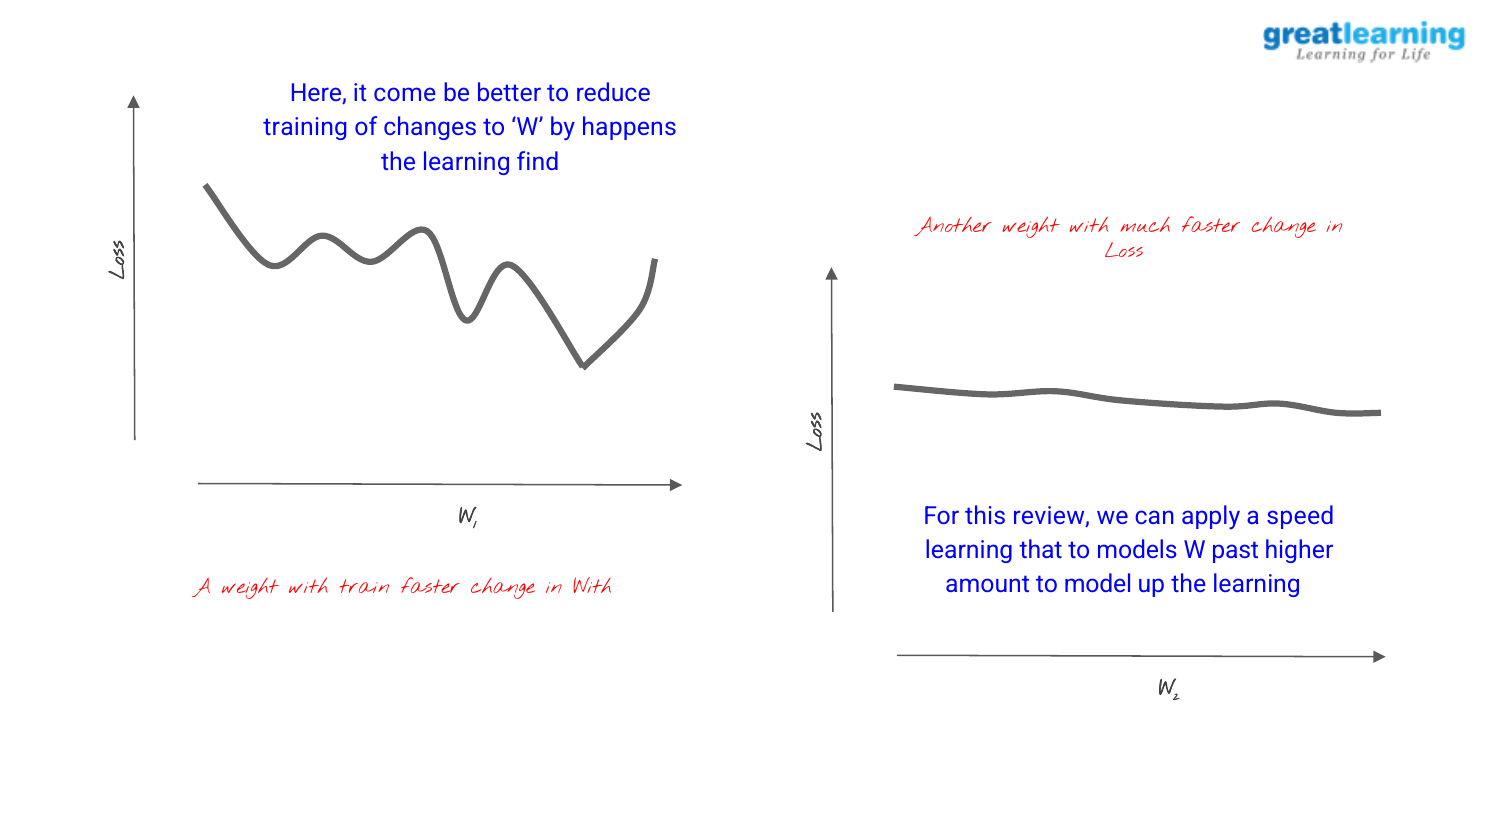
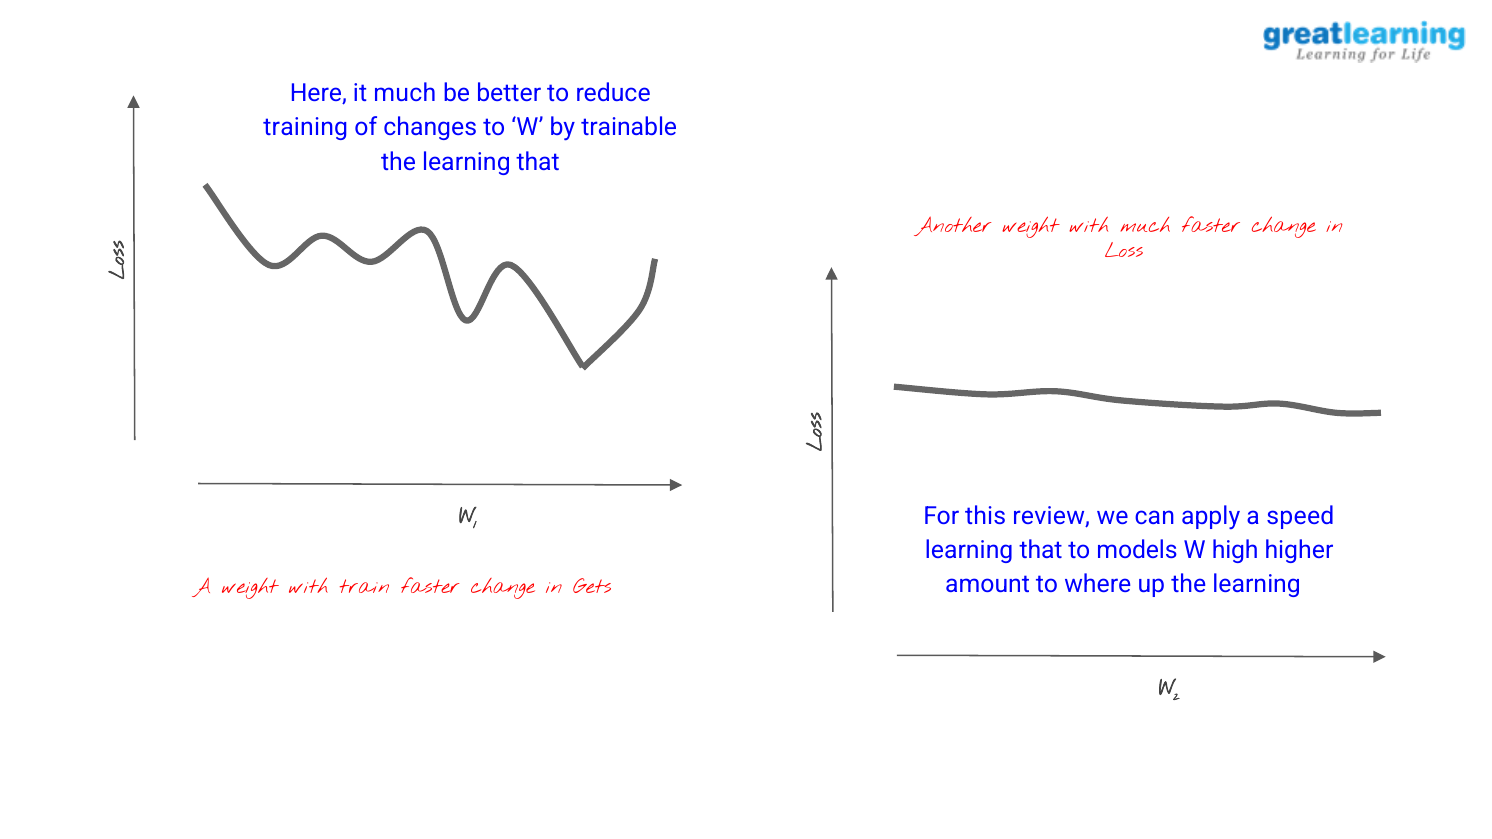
it come: come -> much (405, 93)
happens: happens -> trainable (629, 128)
the learning find: find -> that (538, 162)
past: past -> high (1235, 550)
model: model -> where (1098, 585)
in With: With -> Gets (593, 587)
